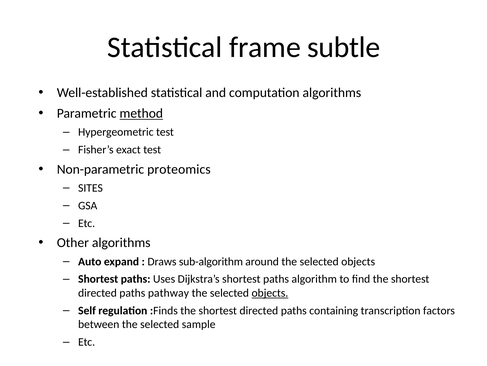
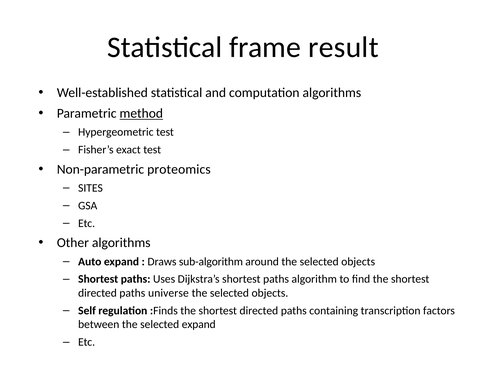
subtle: subtle -> result (343, 47)
pathway: pathway -> universe (168, 292)
objects underline: present -> none (270, 292)
selected sample: sample -> expand (199, 324)
